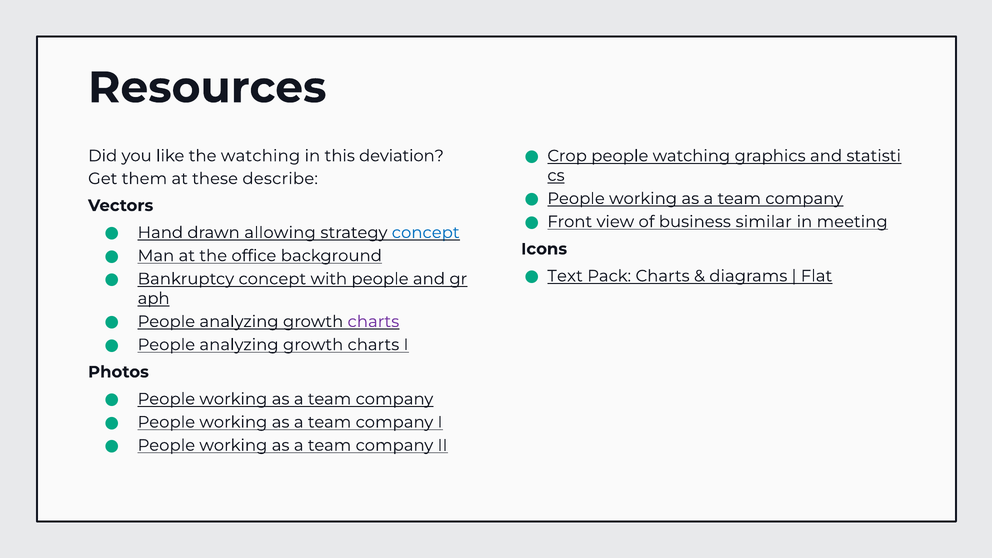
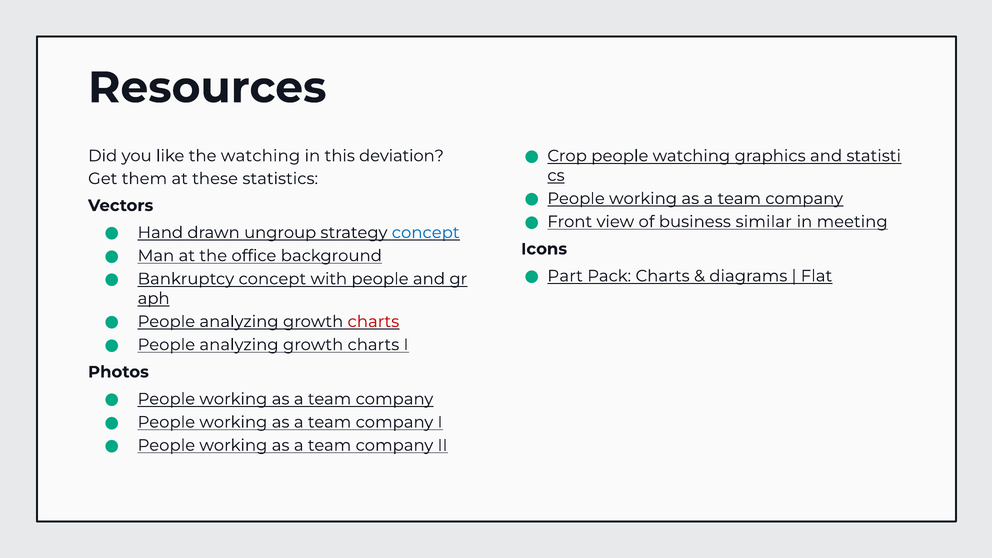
describe: describe -> statistics (280, 179)
allowing: allowing -> ungroup (280, 233)
Text: Text -> Part (565, 276)
charts colour: purple -> red (373, 322)
